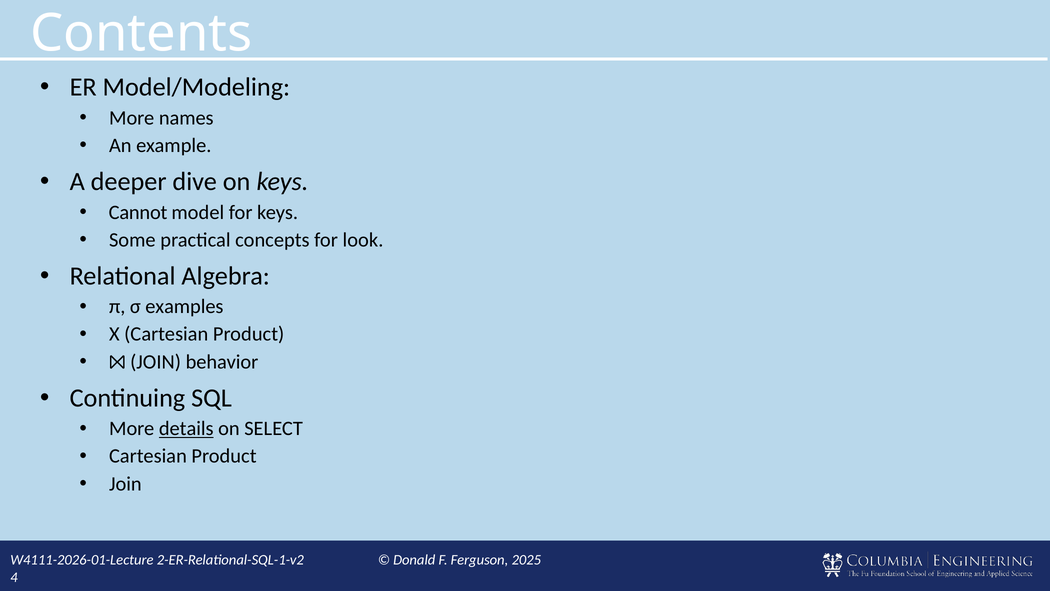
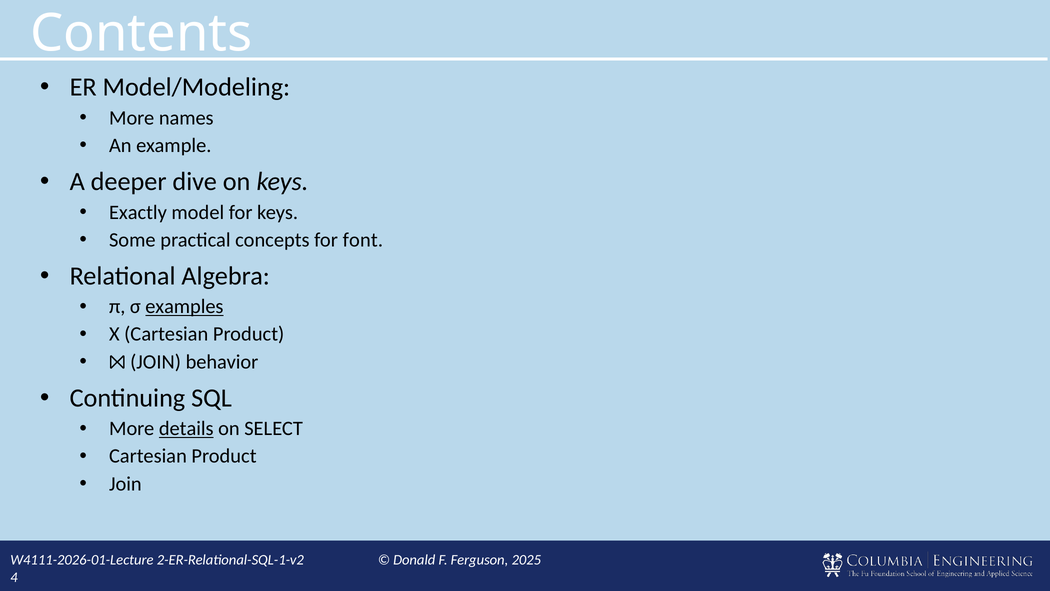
Cannot: Cannot -> Exactly (138, 212)
look: look -> font (363, 240)
examples underline: none -> present (184, 307)
